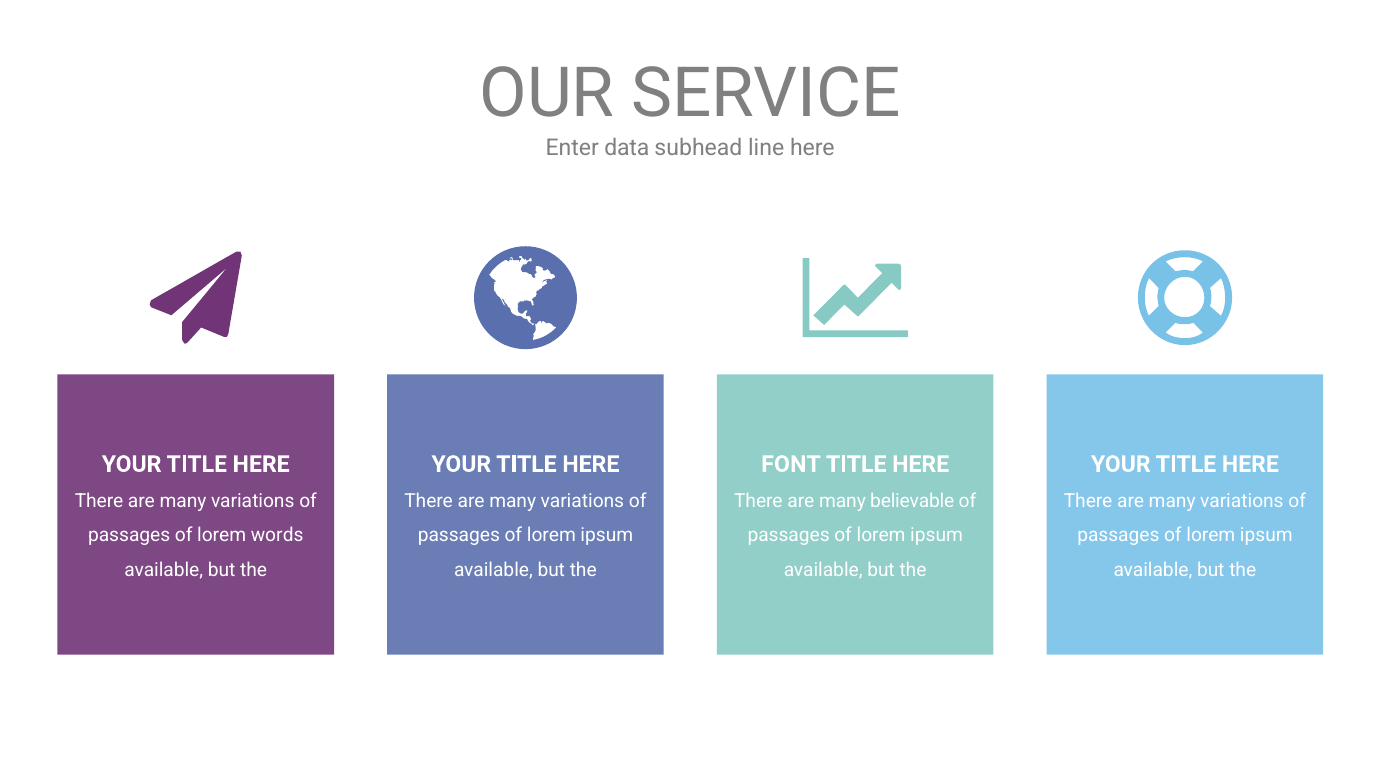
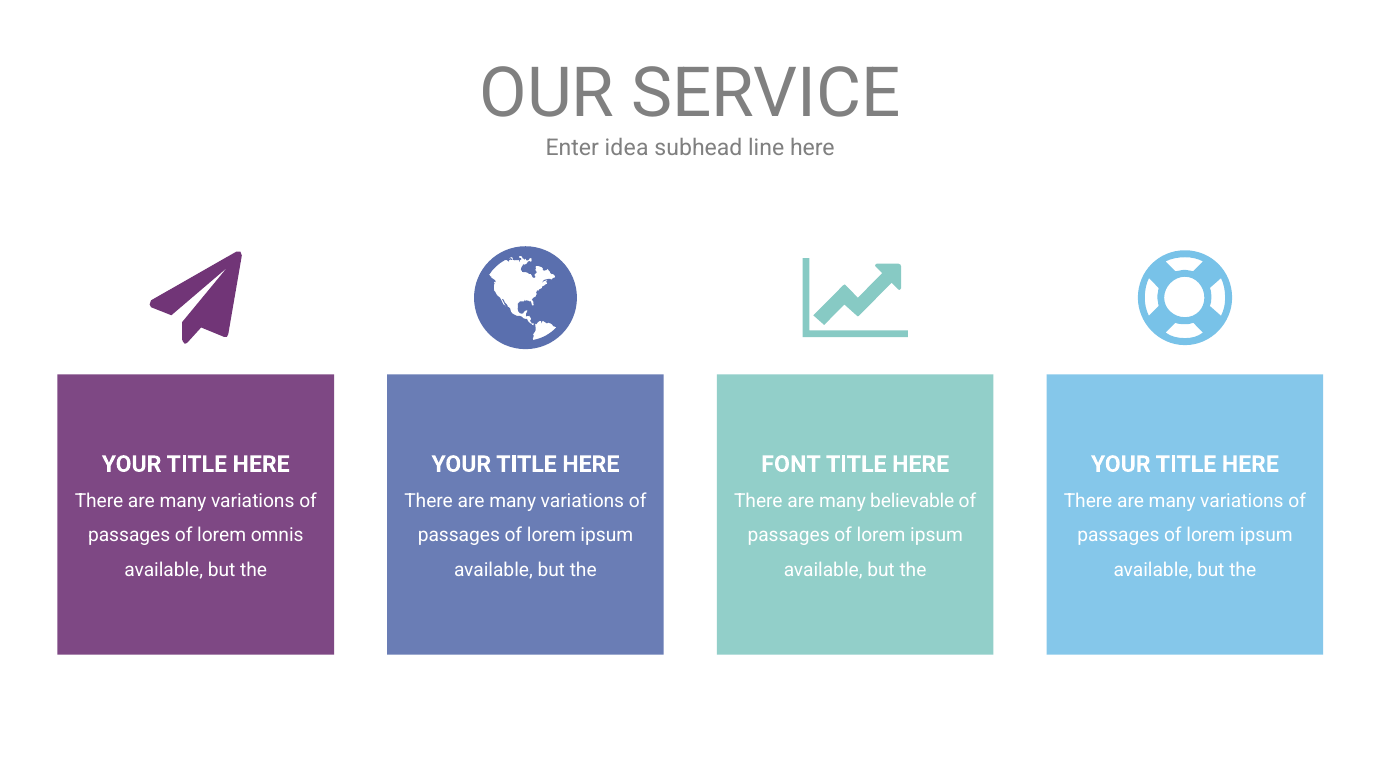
data: data -> idea (627, 148)
words: words -> omnis (277, 535)
